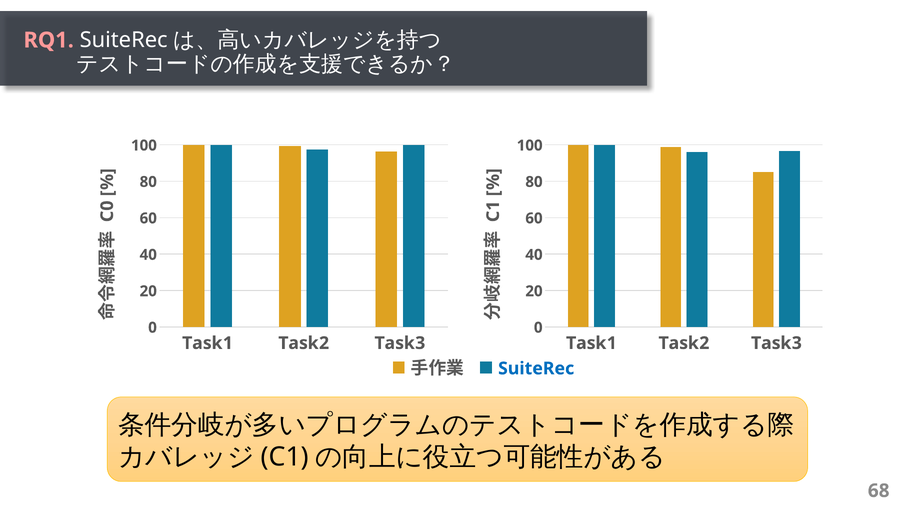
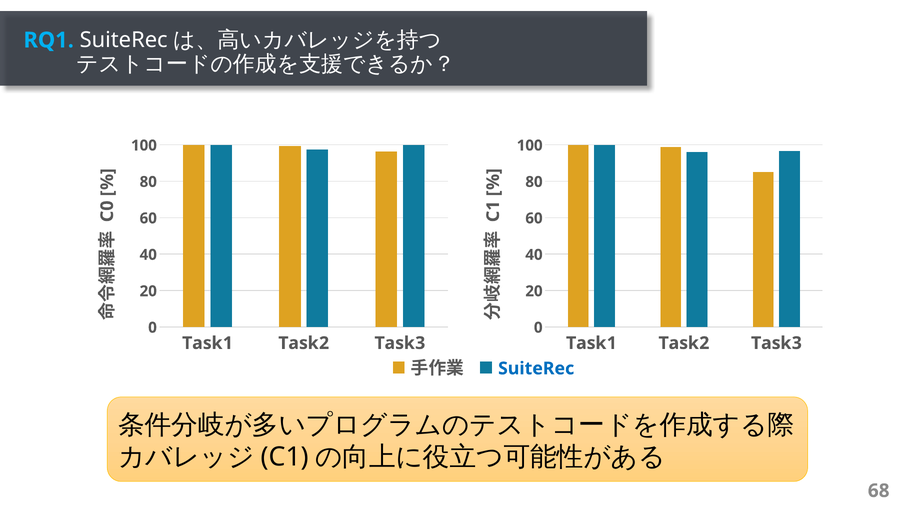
RQ1 colour: pink -> light blue (49, 40)
